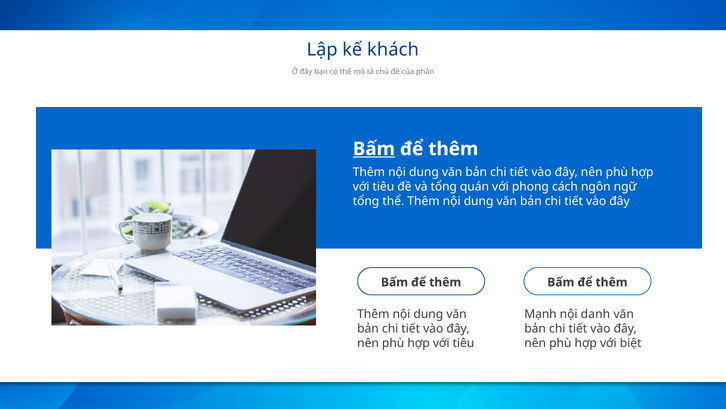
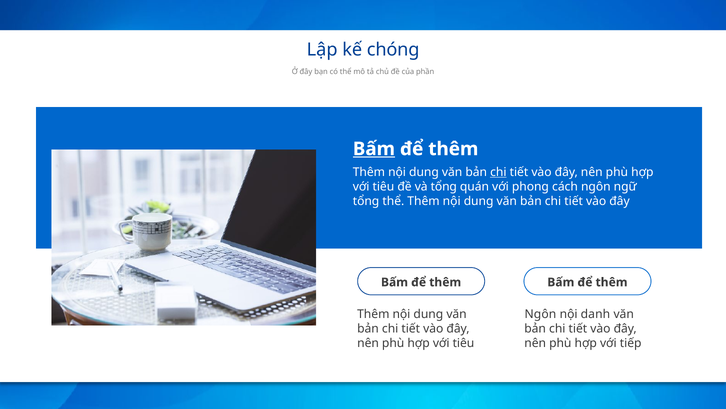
khách: khách -> chóng (393, 50)
chi underline: none -> present (498, 172)
Mạnh: Mạnh -> Ngôn (540, 314)
biệt: biệt -> tiếp (631, 343)
